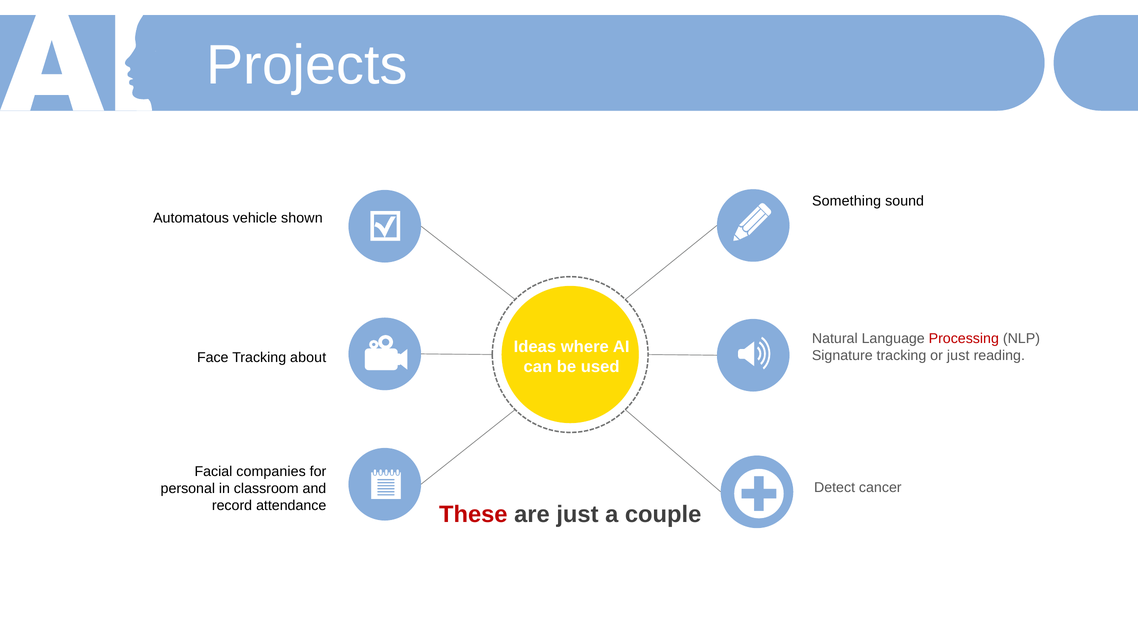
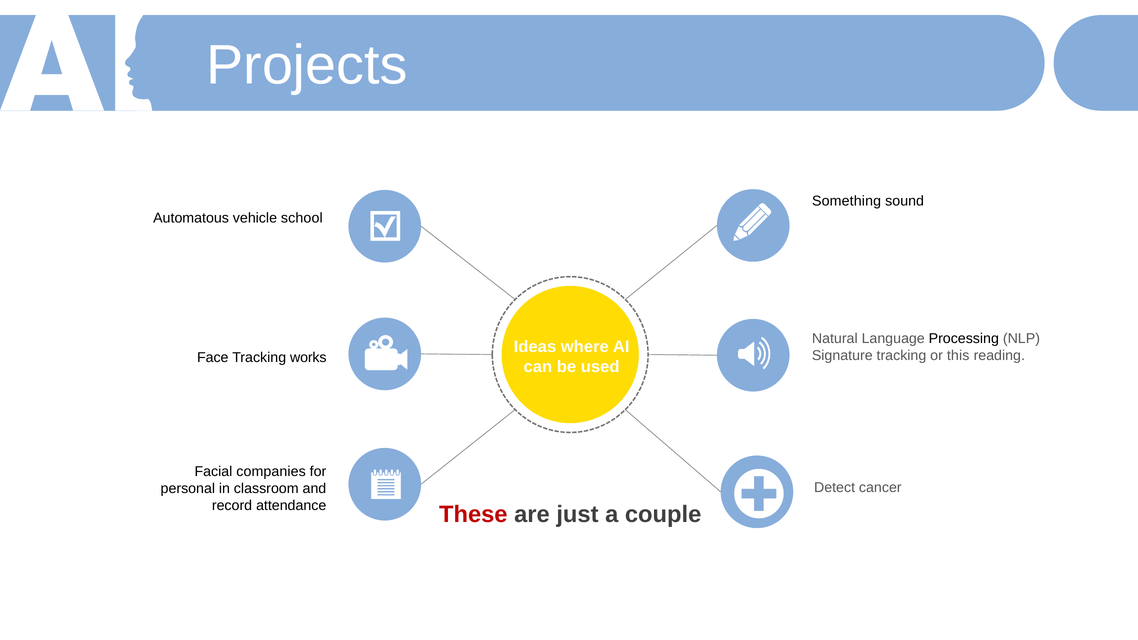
shown: shown -> school (302, 218)
Processing colour: red -> black (964, 338)
or just: just -> this (958, 356)
about: about -> works (308, 358)
